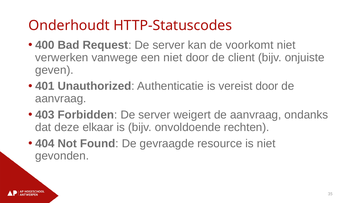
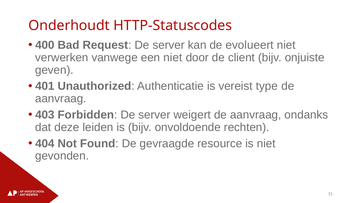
voorkomt: voorkomt -> evolueert (250, 45)
vereist door: door -> type (267, 86)
elkaar: elkaar -> leiden (98, 127)
